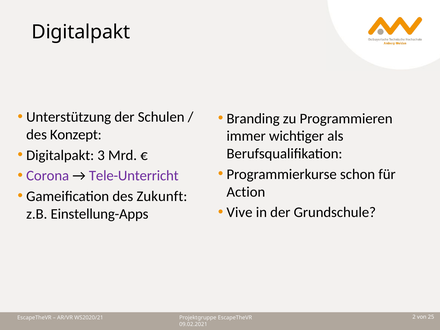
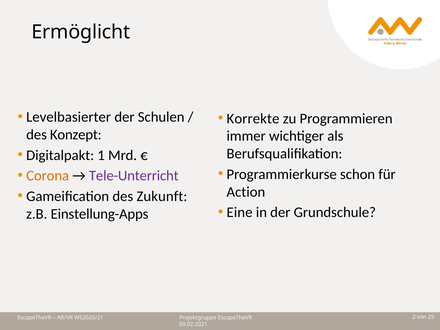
Digitalpakt: Digitalpakt -> Ermöglicht (81, 32)
Unterstützung: Unterstützung -> Levelbasierter (69, 117)
Branding: Branding -> Korrekte (253, 119)
3: 3 -> 1 (101, 155)
Corona colour: purple -> orange (48, 176)
Vive: Vive -> Eine (240, 212)
